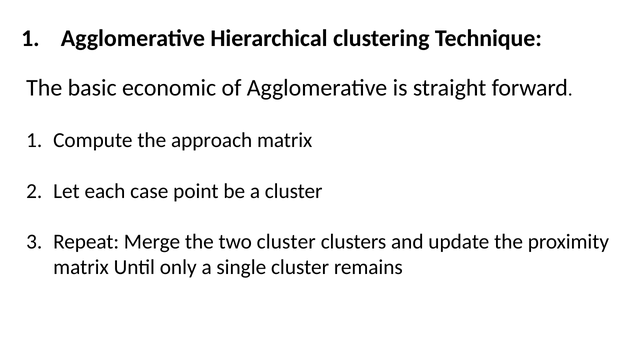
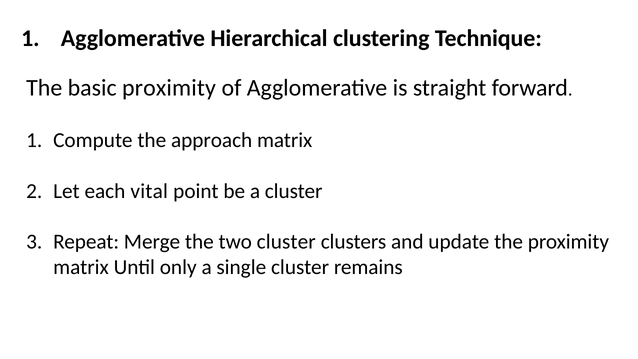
basic economic: economic -> proximity (169, 88)
case: case -> vital (149, 191)
